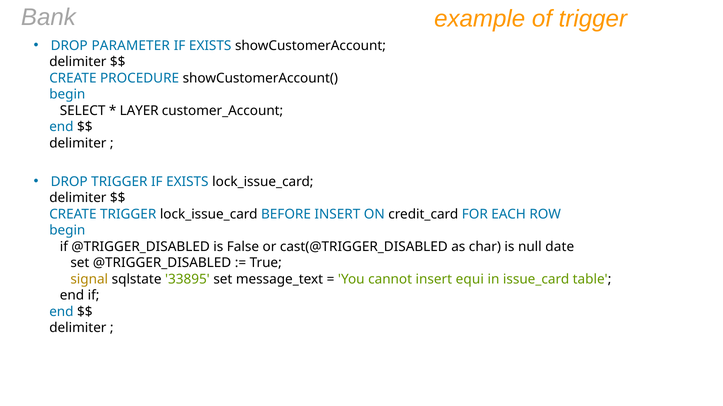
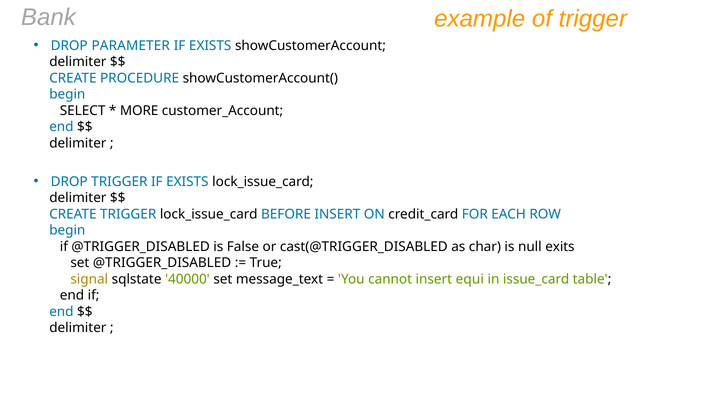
LAYER: LAYER -> MORE (139, 111)
date: date -> exits (560, 247)
33895: 33895 -> 40000 (187, 280)
